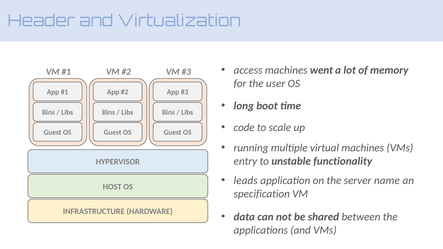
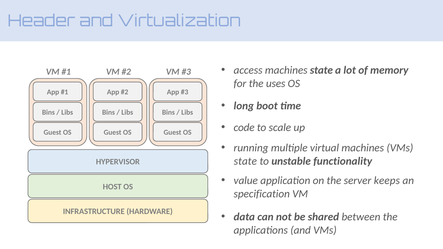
machines went: went -> state (321, 70)
user: user -> uses (276, 83)
entry: entry -> state (245, 161)
leads: leads -> value (246, 181)
name: name -> keeps (387, 181)
